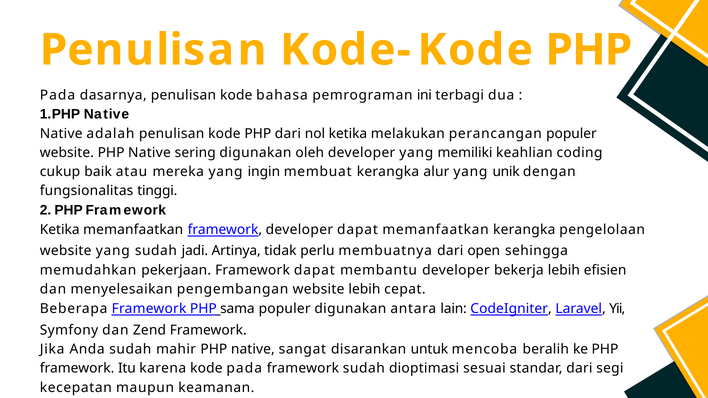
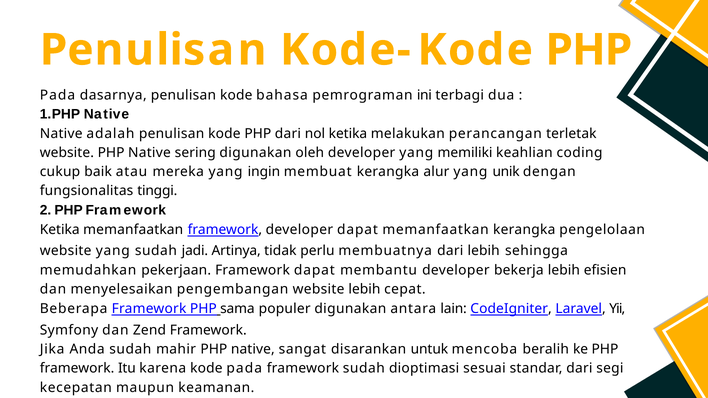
perancangan populer: populer -> terletak (571, 134)
dari open: open -> lebih (484, 251)
